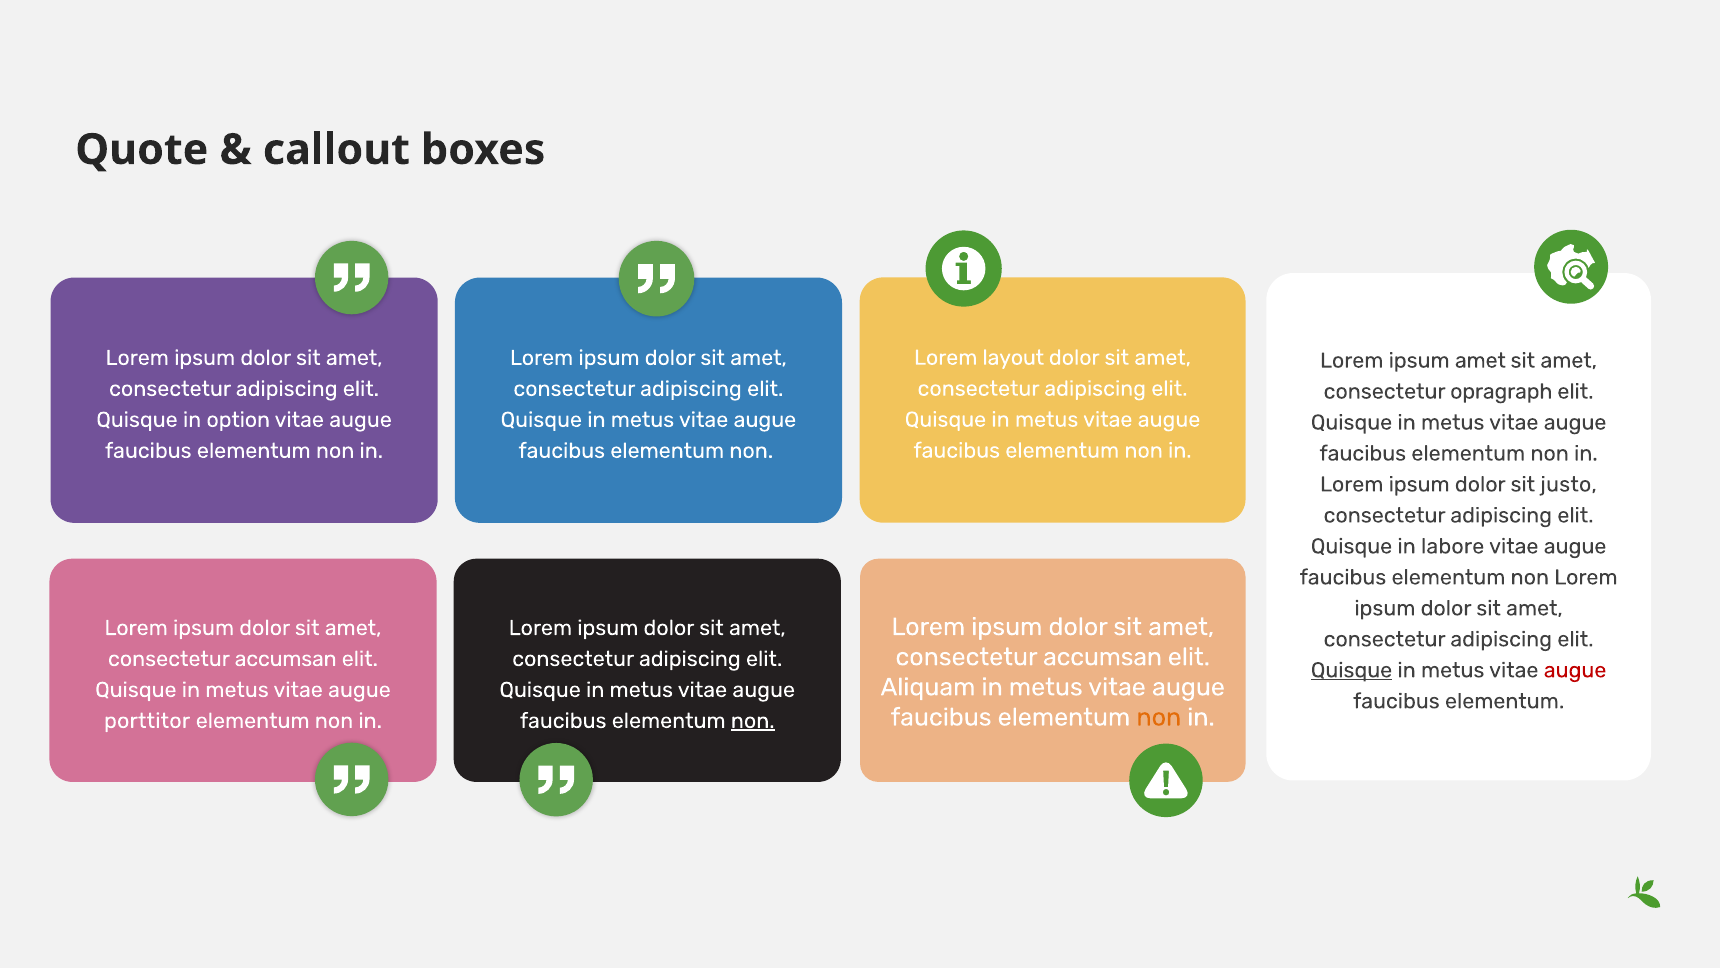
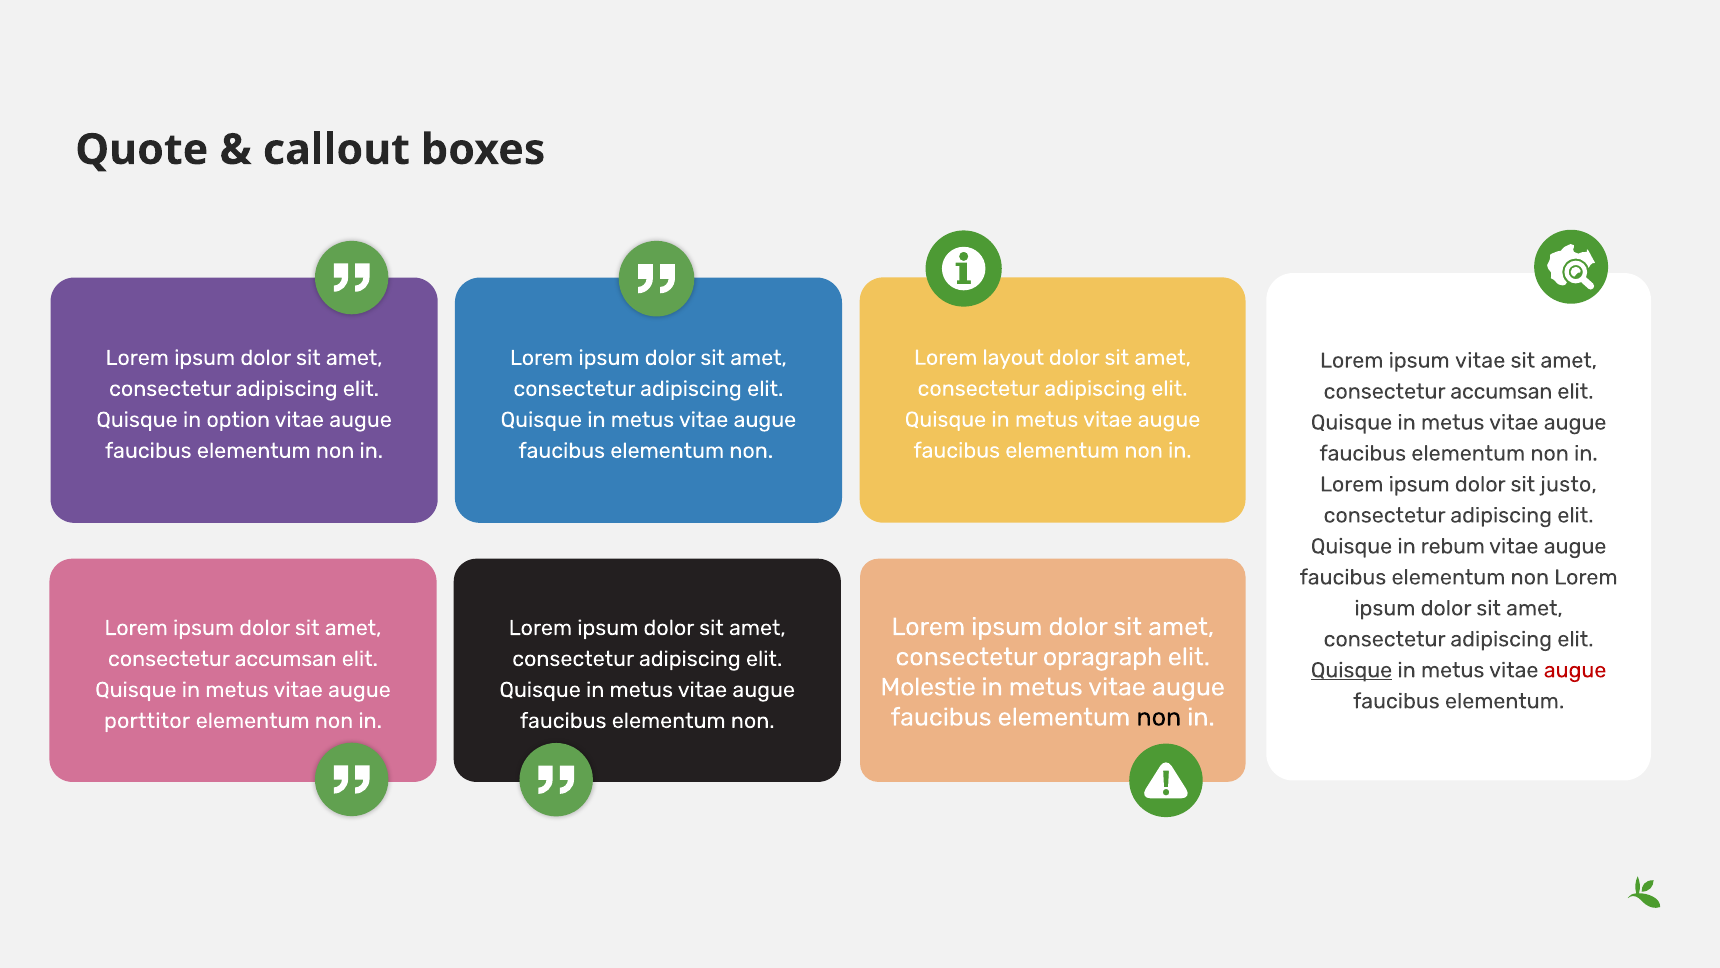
ipsum amet: amet -> vitae (1480, 360)
opragraph: opragraph -> accumsan (1501, 391)
labore: labore -> rebum (1453, 546)
accumsan: accumsan -> opragraph (1103, 657)
Aliquam: Aliquam -> Molestie (928, 687)
non colour: orange -> black (1159, 717)
non underline: present -> none (753, 721)
